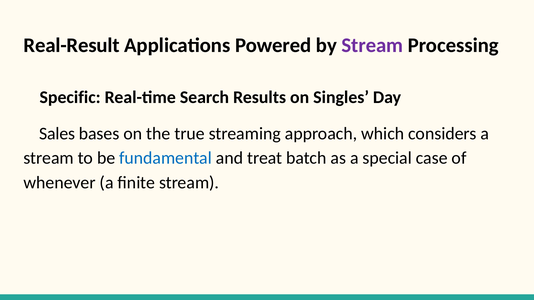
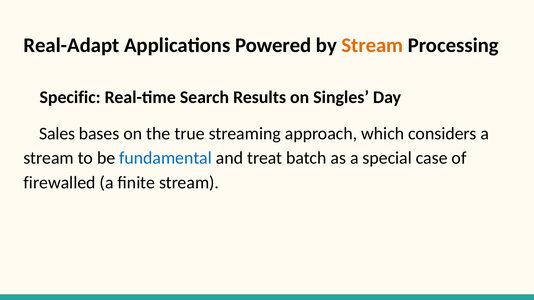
Real-Result: Real-Result -> Real-Adapt (71, 45)
Stream colour: purple -> orange (372, 45)
whenever: whenever -> firewalled (60, 183)
